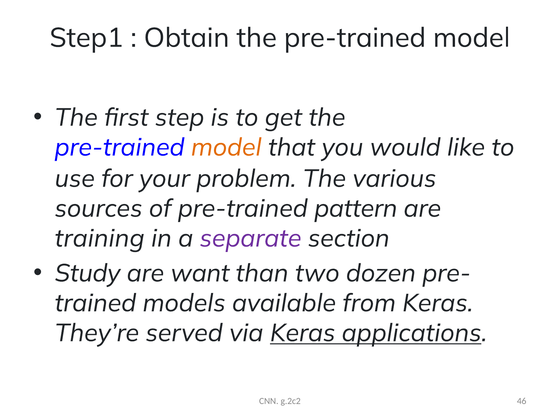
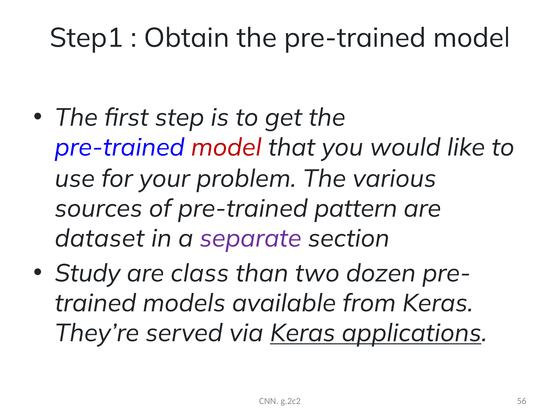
model colour: orange -> red (226, 147)
training: training -> dataset (100, 238)
want: want -> class (200, 273)
46: 46 -> 56 (522, 401)
